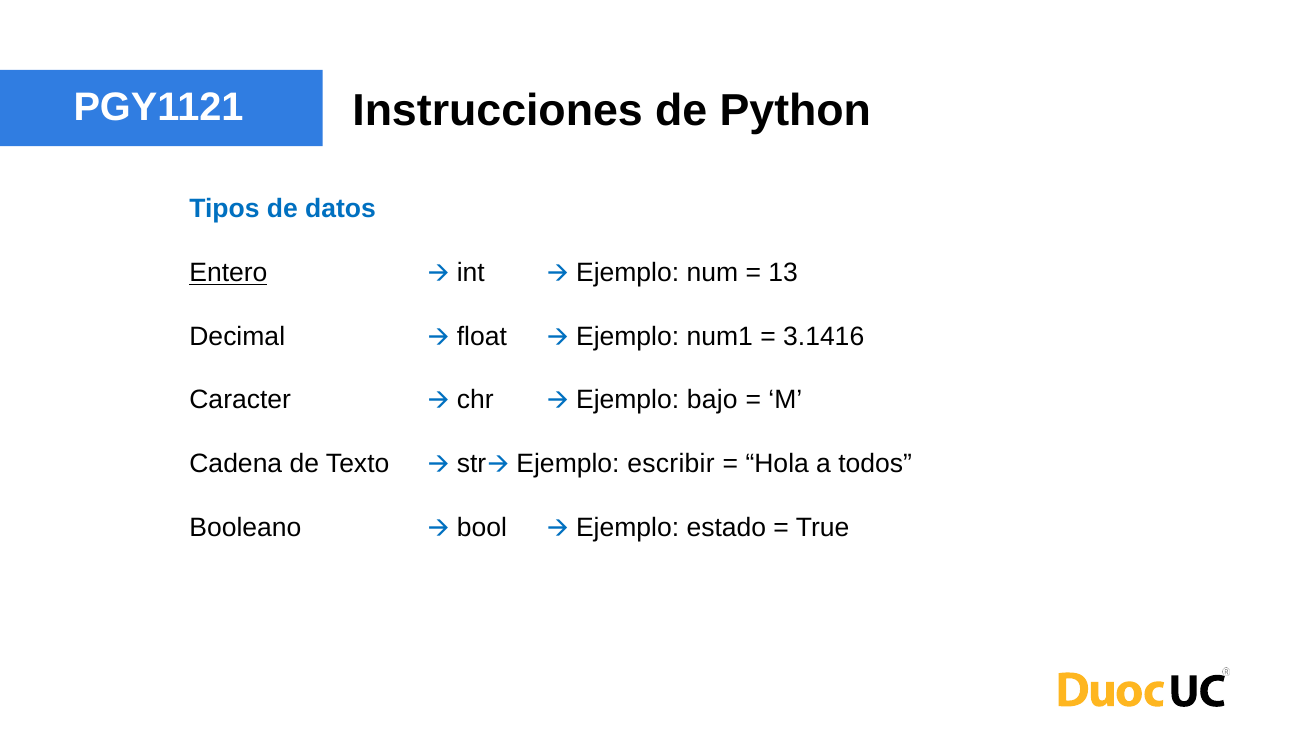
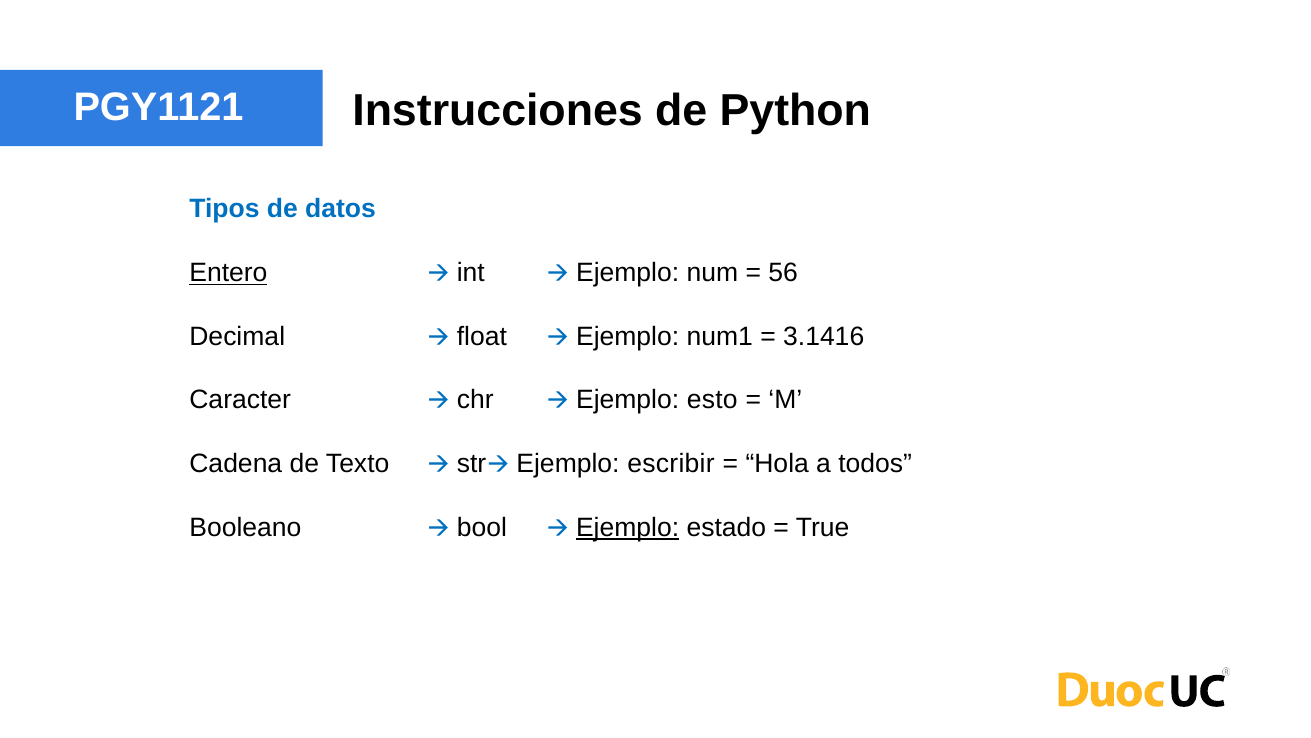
13: 13 -> 56 (783, 273)
bajo: bajo -> esto (712, 400)
Ejemplo underline: none -> present (628, 527)
